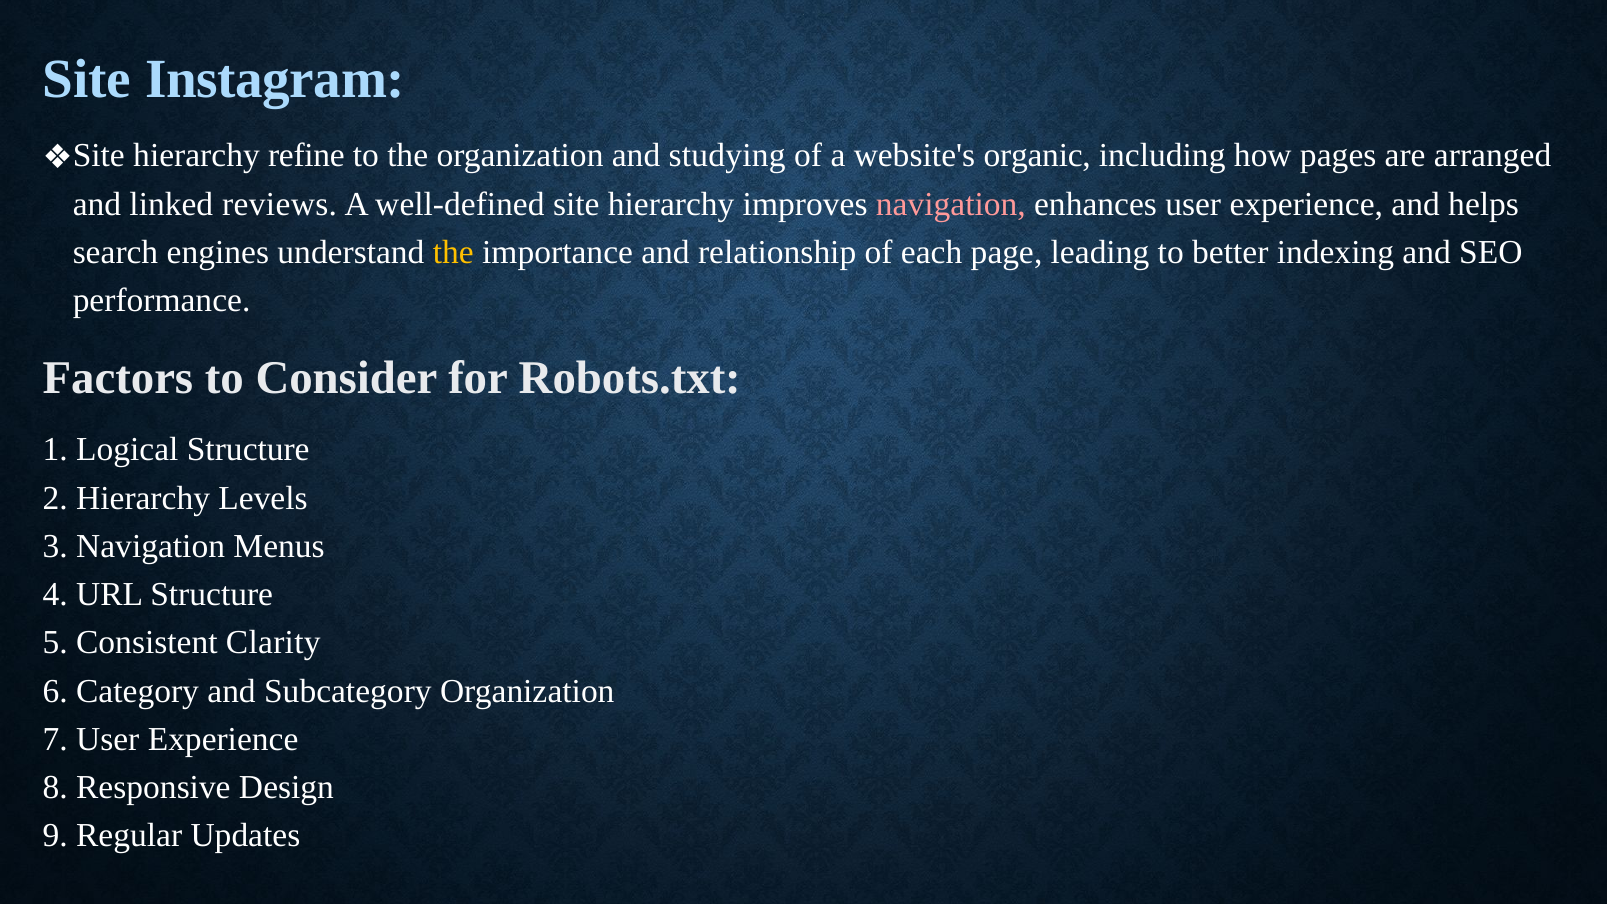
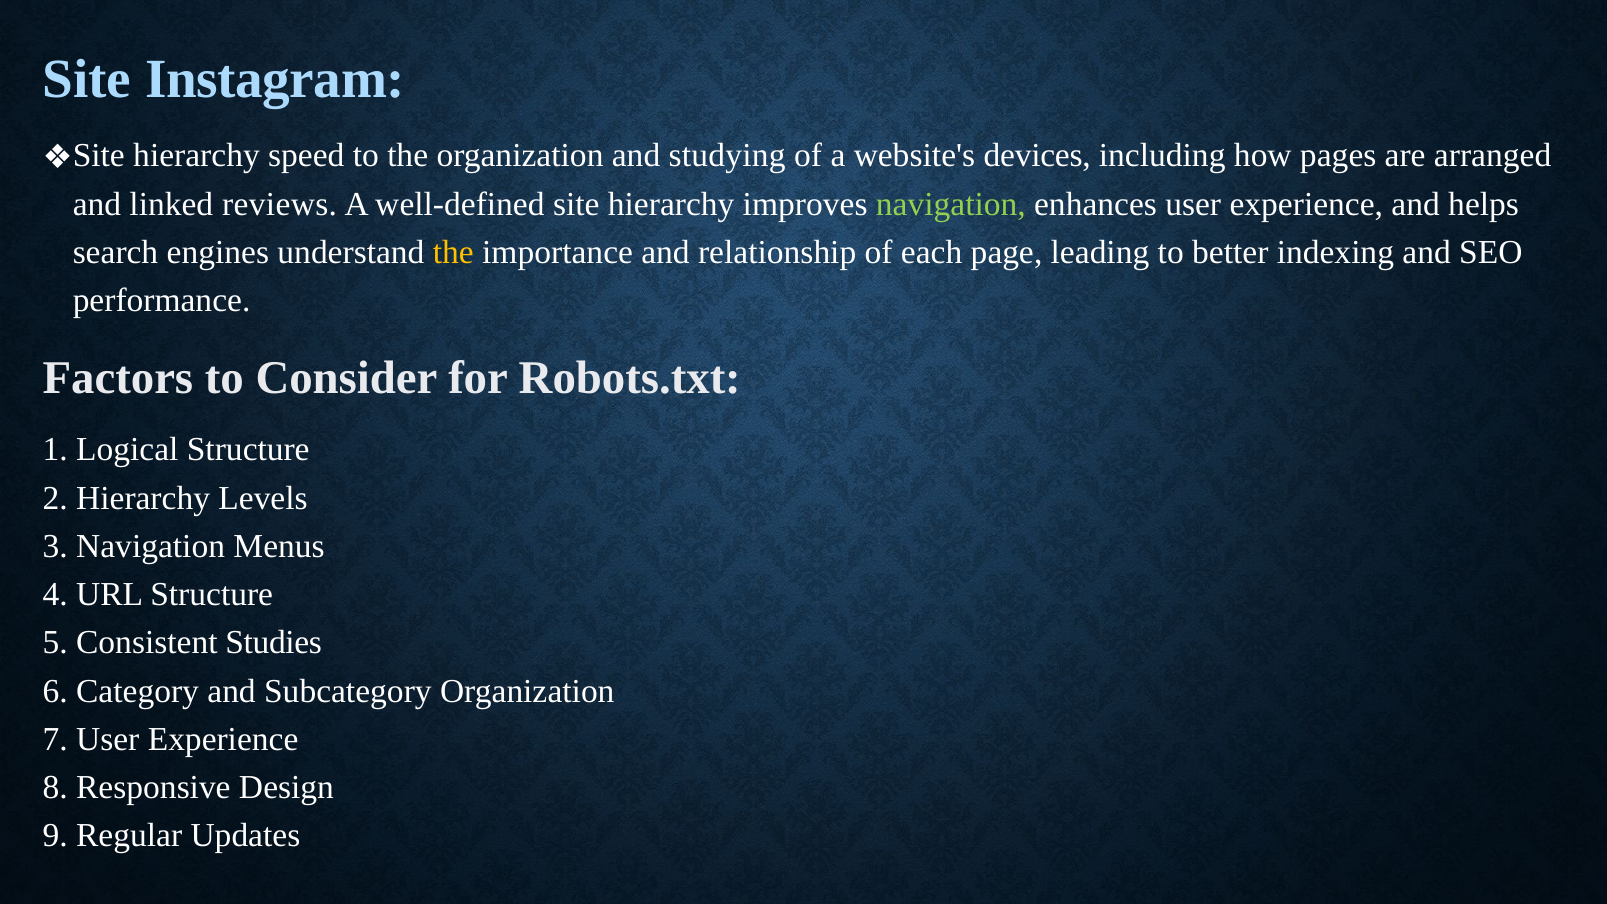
refine: refine -> speed (306, 156)
organic: organic -> devices (1037, 156)
navigation colour: pink -> light green (951, 204)
Clarity: Clarity -> Studies (274, 643)
